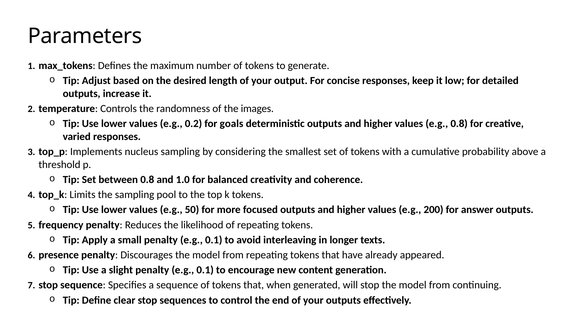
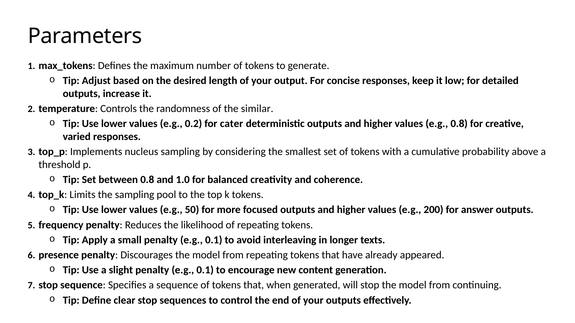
images: images -> similar (257, 109)
goals: goals -> cater (232, 124)
